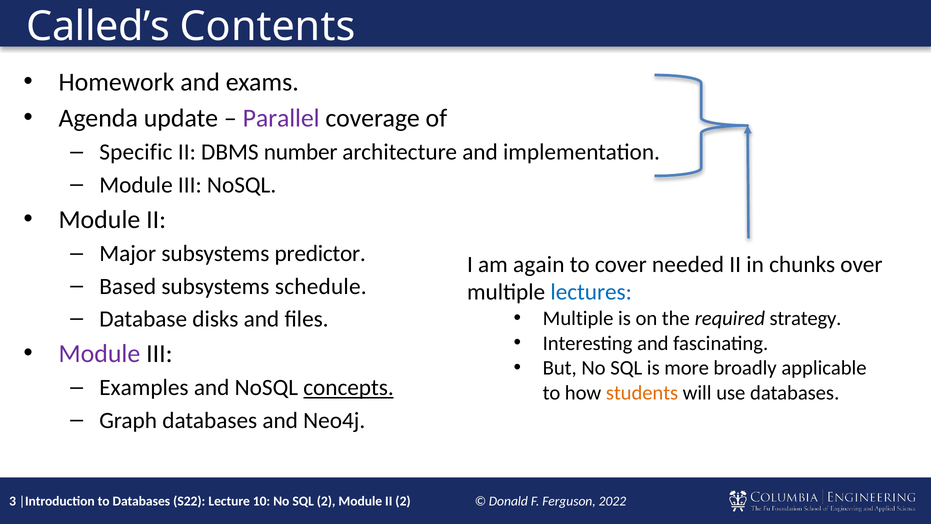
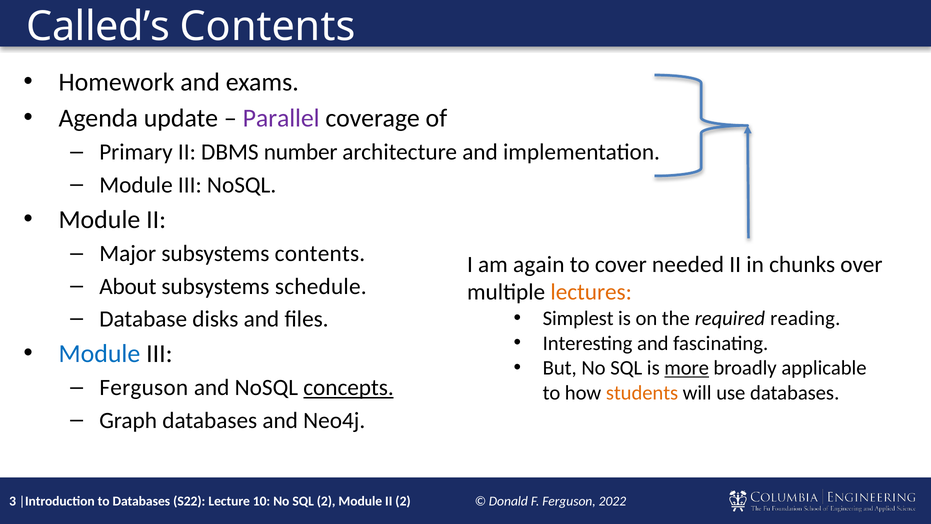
Specific: Specific -> Primary (136, 152)
subsystems predictor: predictor -> contents (320, 254)
Based: Based -> About (128, 286)
lectures colour: blue -> orange (591, 292)
Multiple: Multiple -> Simplest (578, 318)
strategy: strategy -> reading (805, 318)
Module colour: purple -> blue (99, 354)
more underline: none -> present (687, 368)
Examples: Examples -> Ferguson (144, 388)
